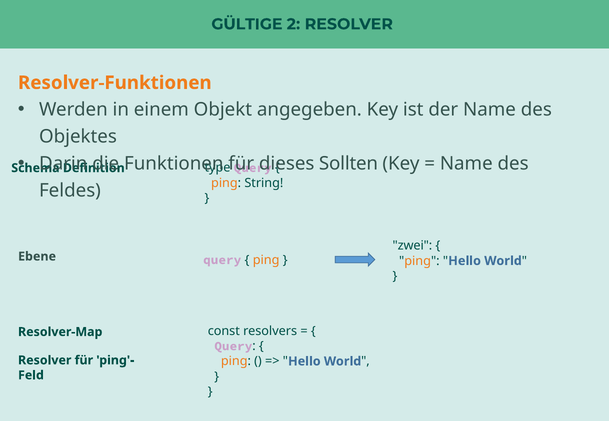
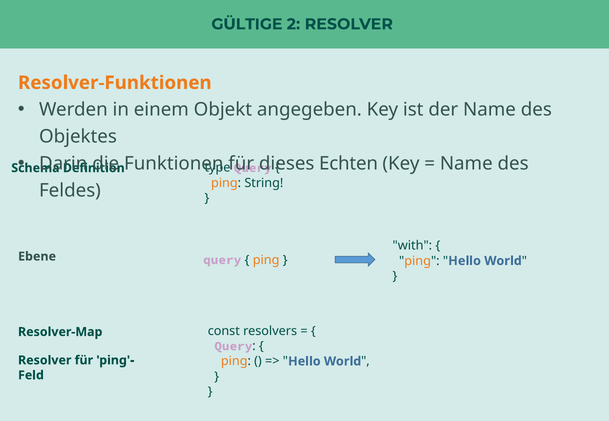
Sollten: Sollten -> Echten (349, 164)
zwei: zwei -> with (412, 246)
